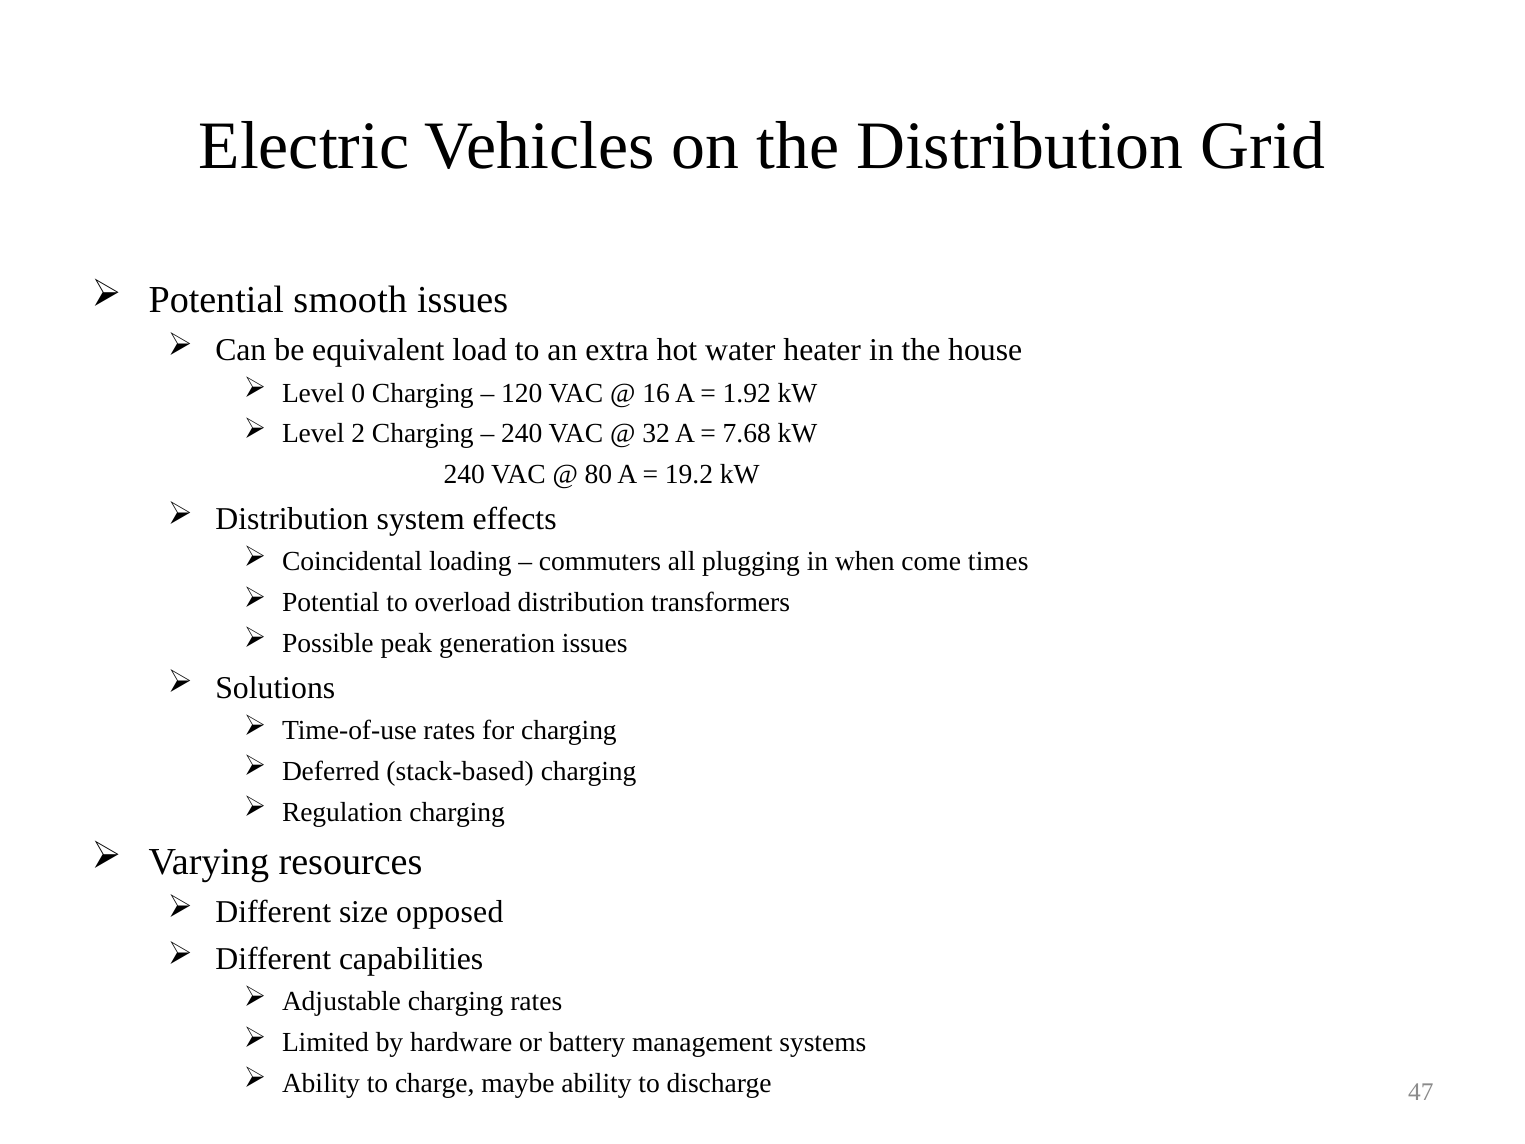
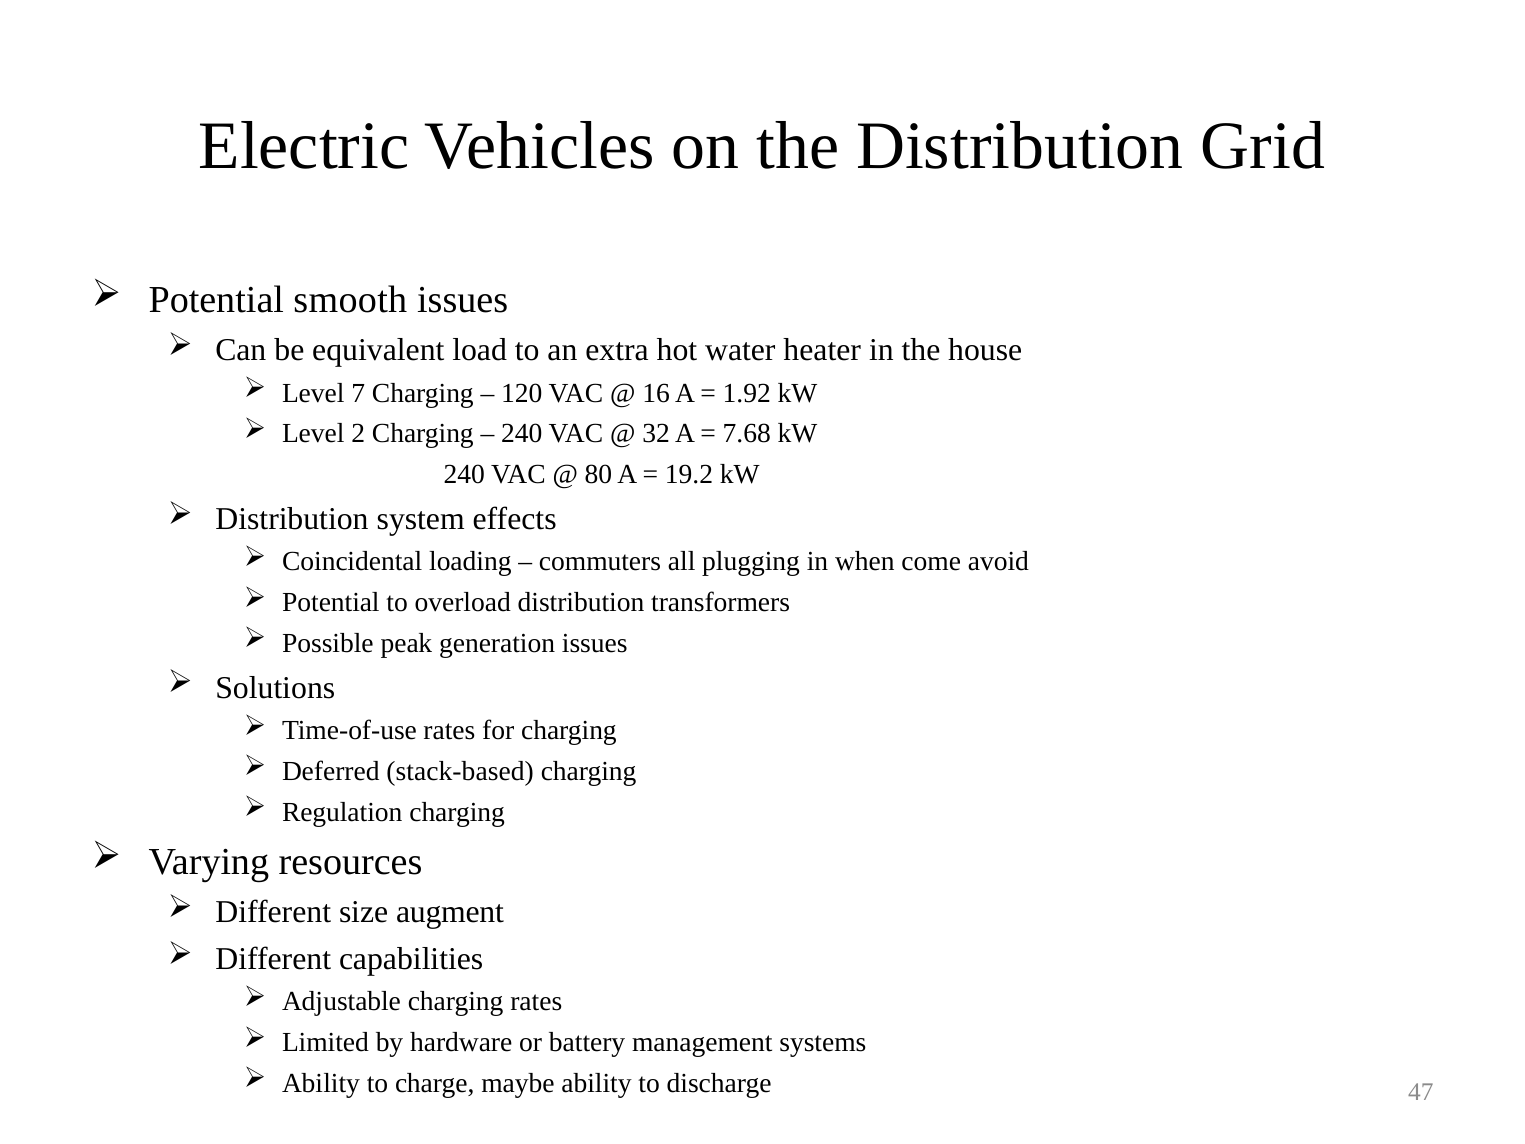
0: 0 -> 7 (358, 393)
times: times -> avoid (998, 562)
opposed: opposed -> augment (450, 912)
